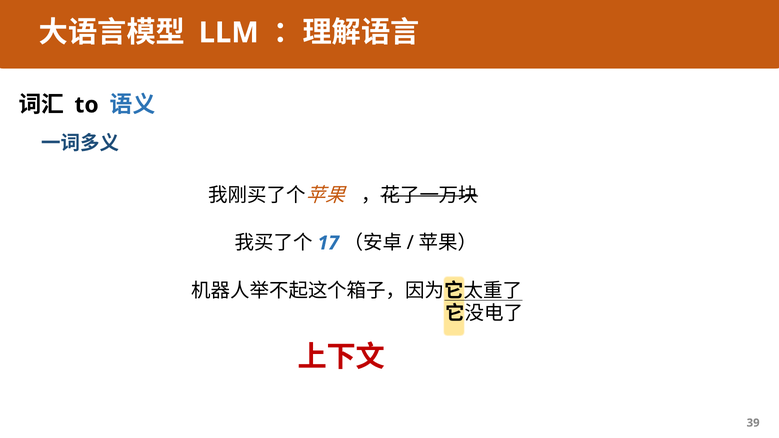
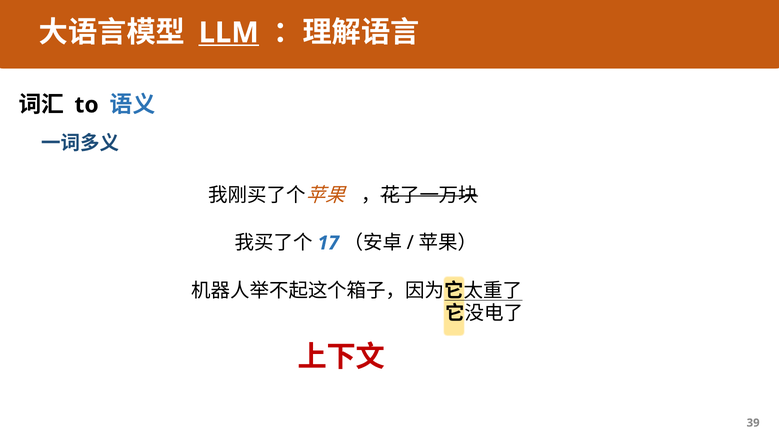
LLM underline: none -> present (229, 33)
